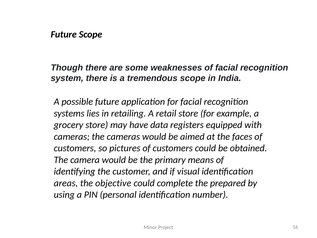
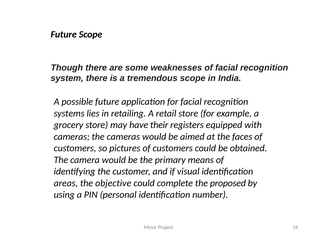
data: data -> their (159, 125)
prepared: prepared -> proposed (228, 183)
